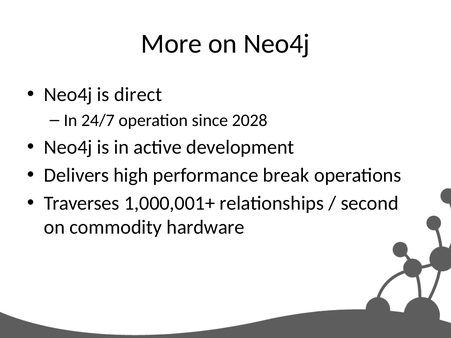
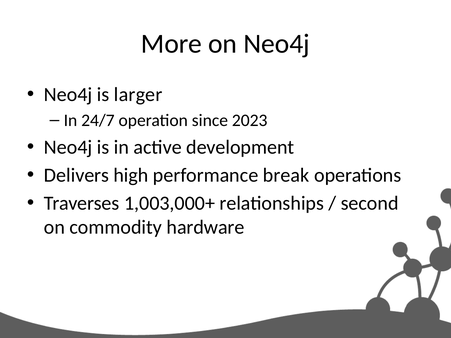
direct: direct -> larger (138, 95)
2028: 2028 -> 2023 (250, 120)
1,000,001+: 1,000,001+ -> 1,003,000+ (170, 203)
